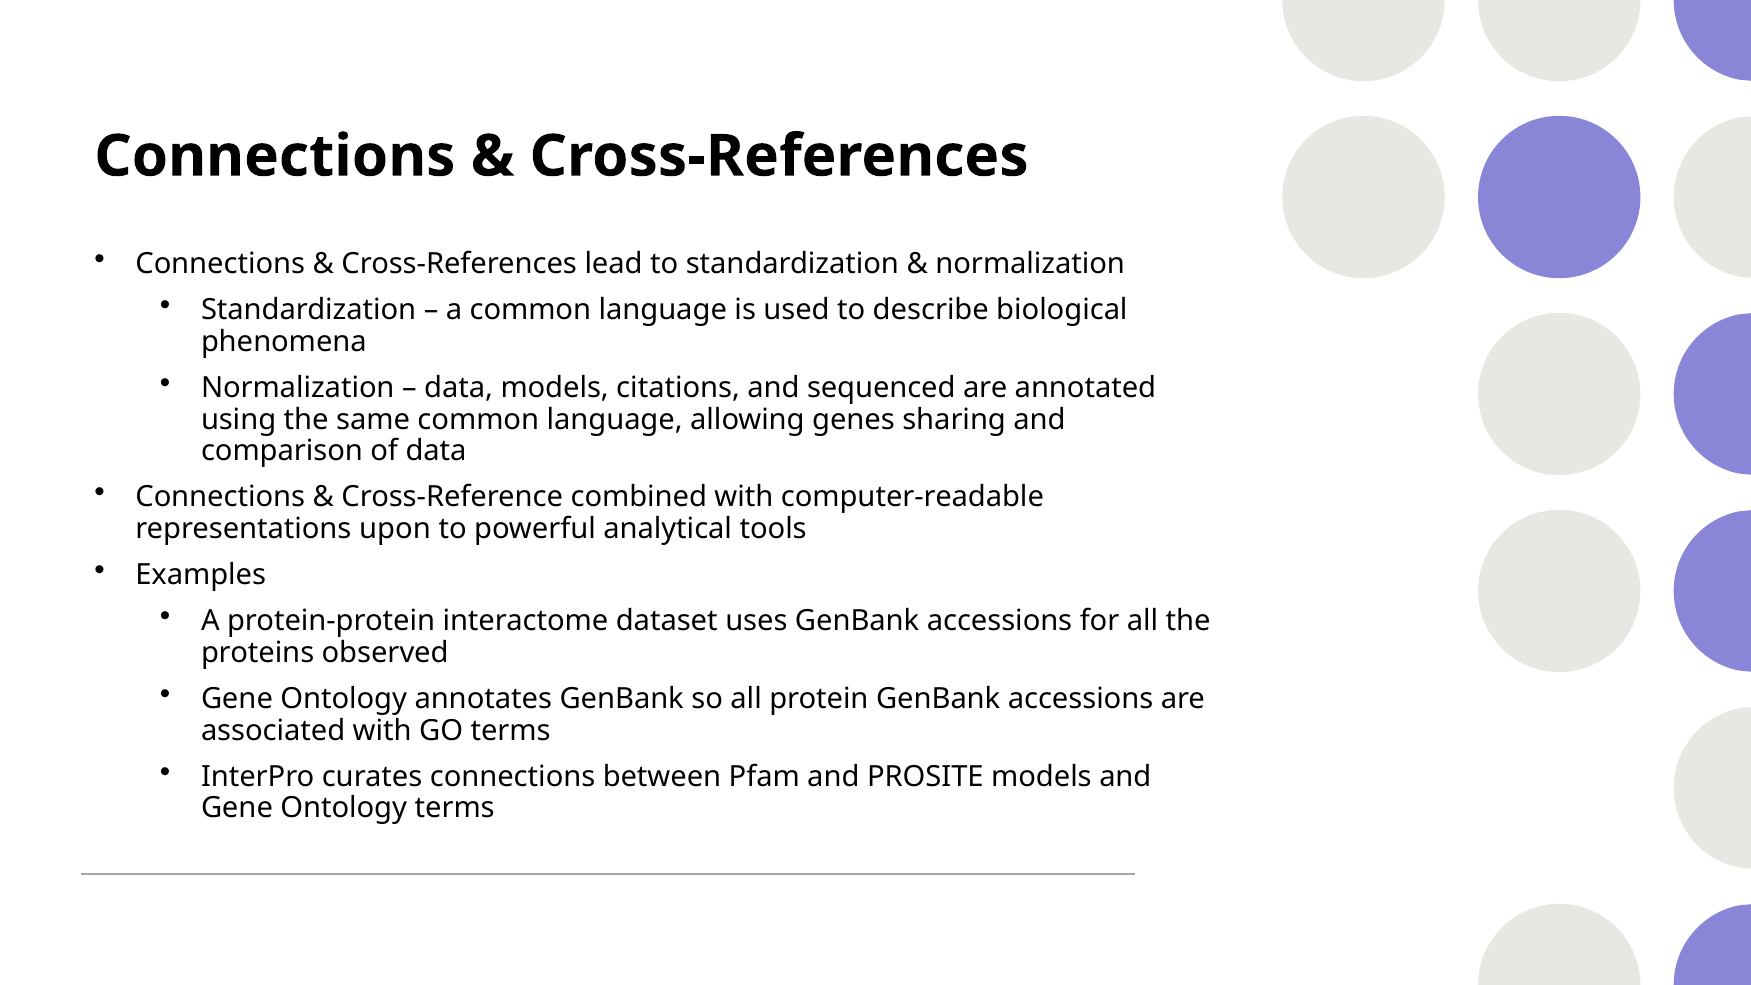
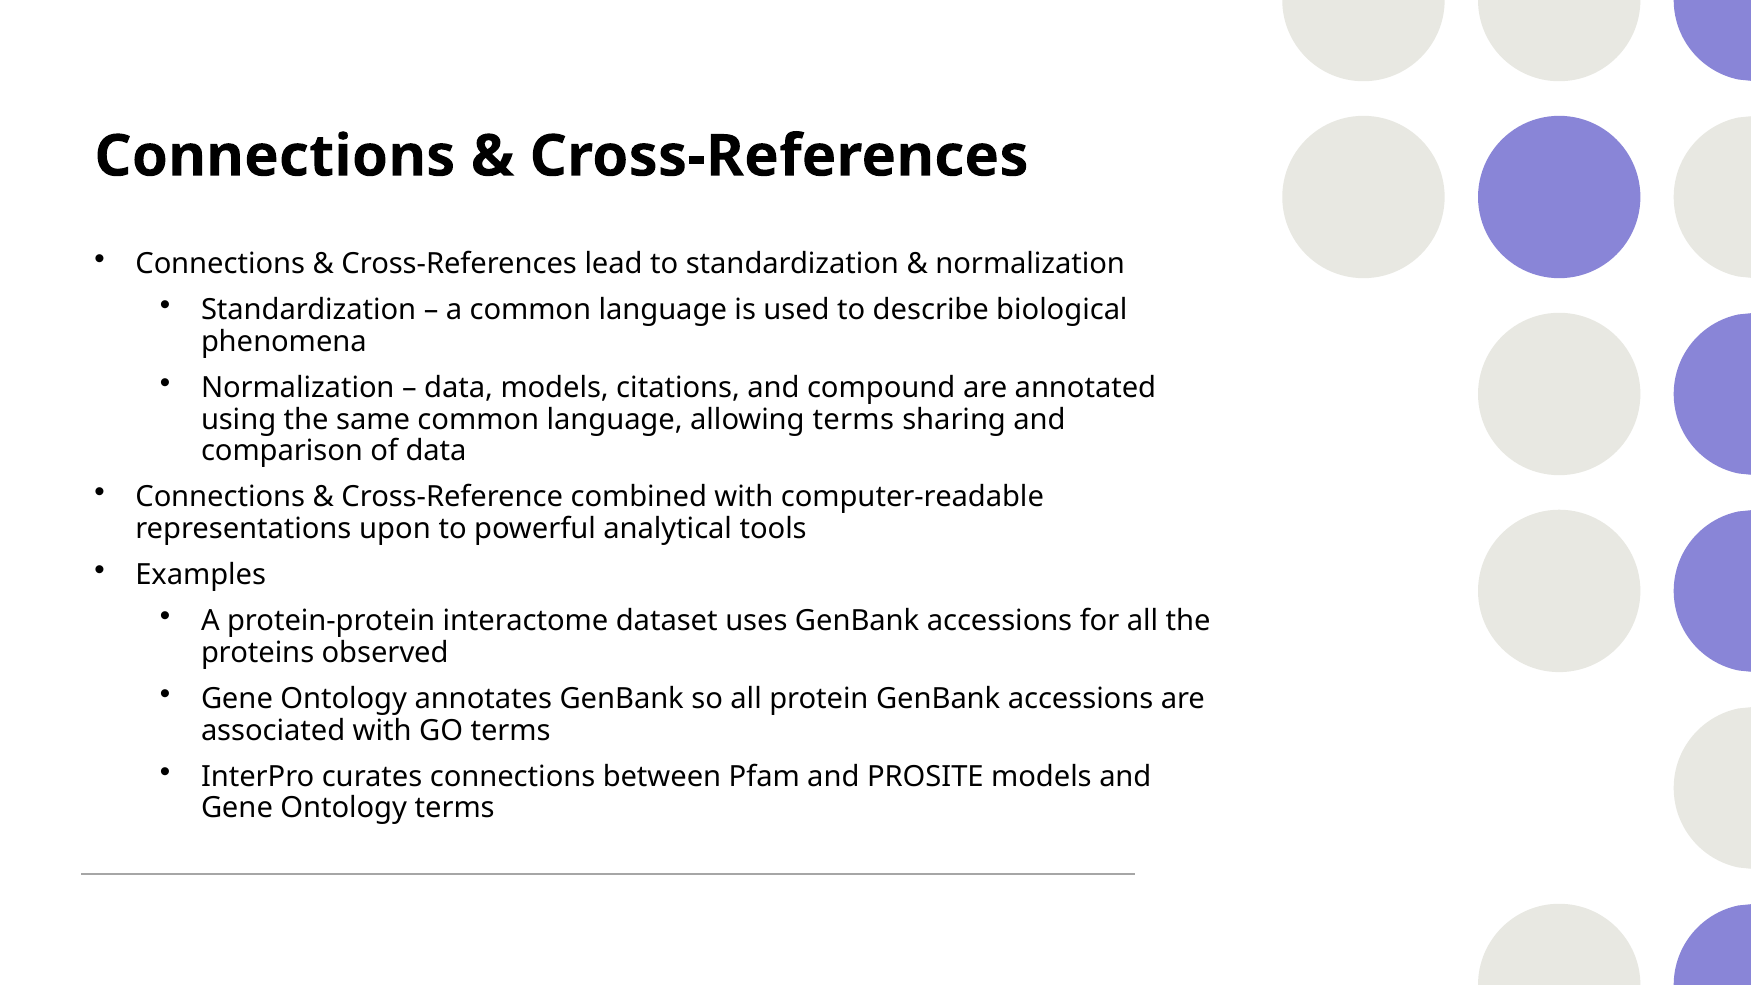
sequenced: sequenced -> compound (881, 388)
allowing genes: genes -> terms (853, 419)
